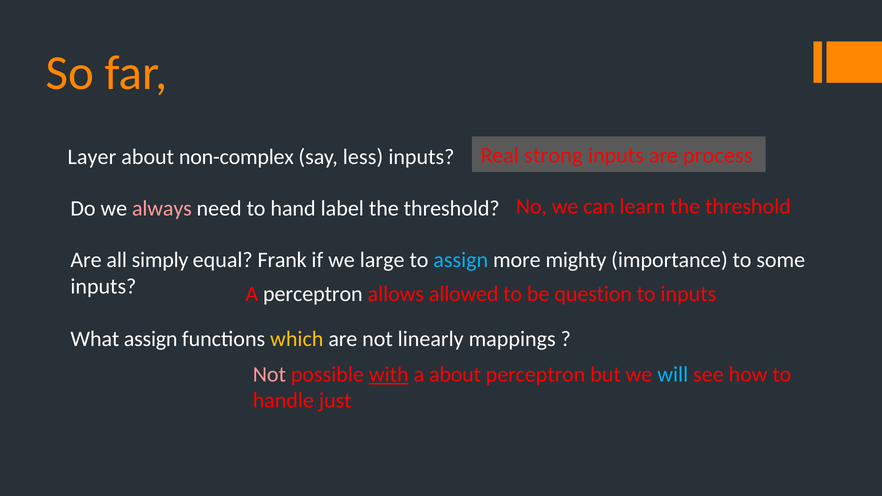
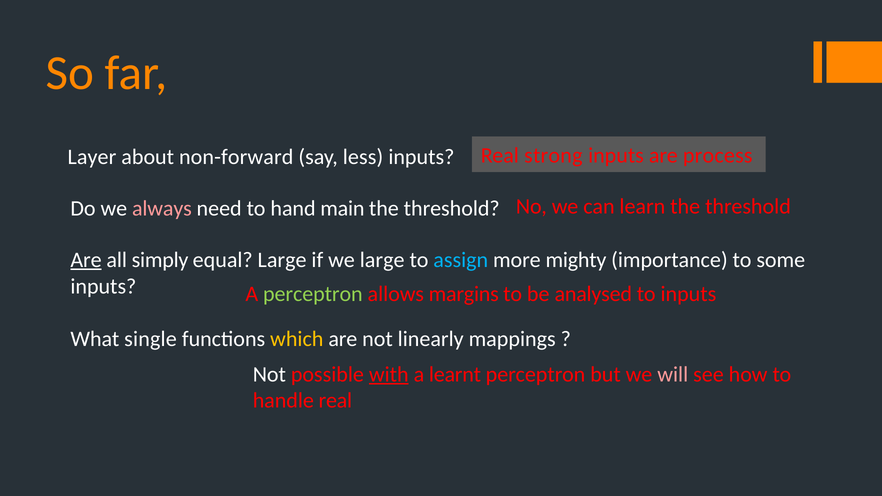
non-complex: non-complex -> non-forward (236, 157)
label: label -> main (342, 208)
Are underline: none -> present (86, 260)
equal Frank: Frank -> Large (282, 260)
perceptron colour: white -> light green (313, 294)
allowed: allowed -> margins (464, 294)
question: question -> analysed (593, 294)
What assign: assign -> single (151, 339)
Not colour: pink -> white (269, 374)
a about: about -> learnt (455, 374)
will colour: light blue -> pink (673, 374)
handle just: just -> real (335, 401)
